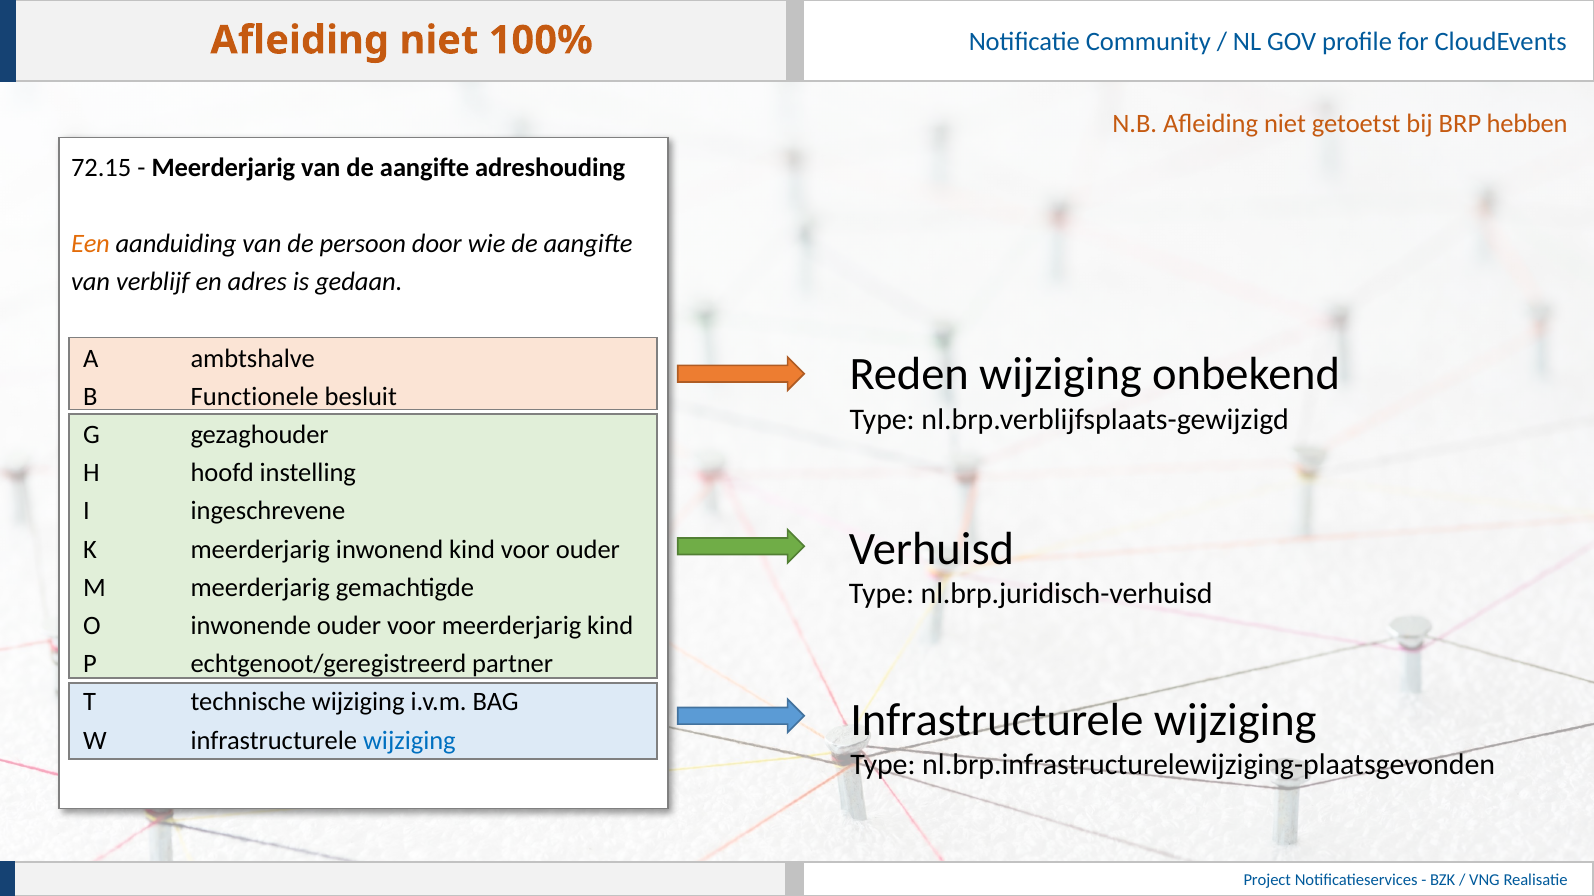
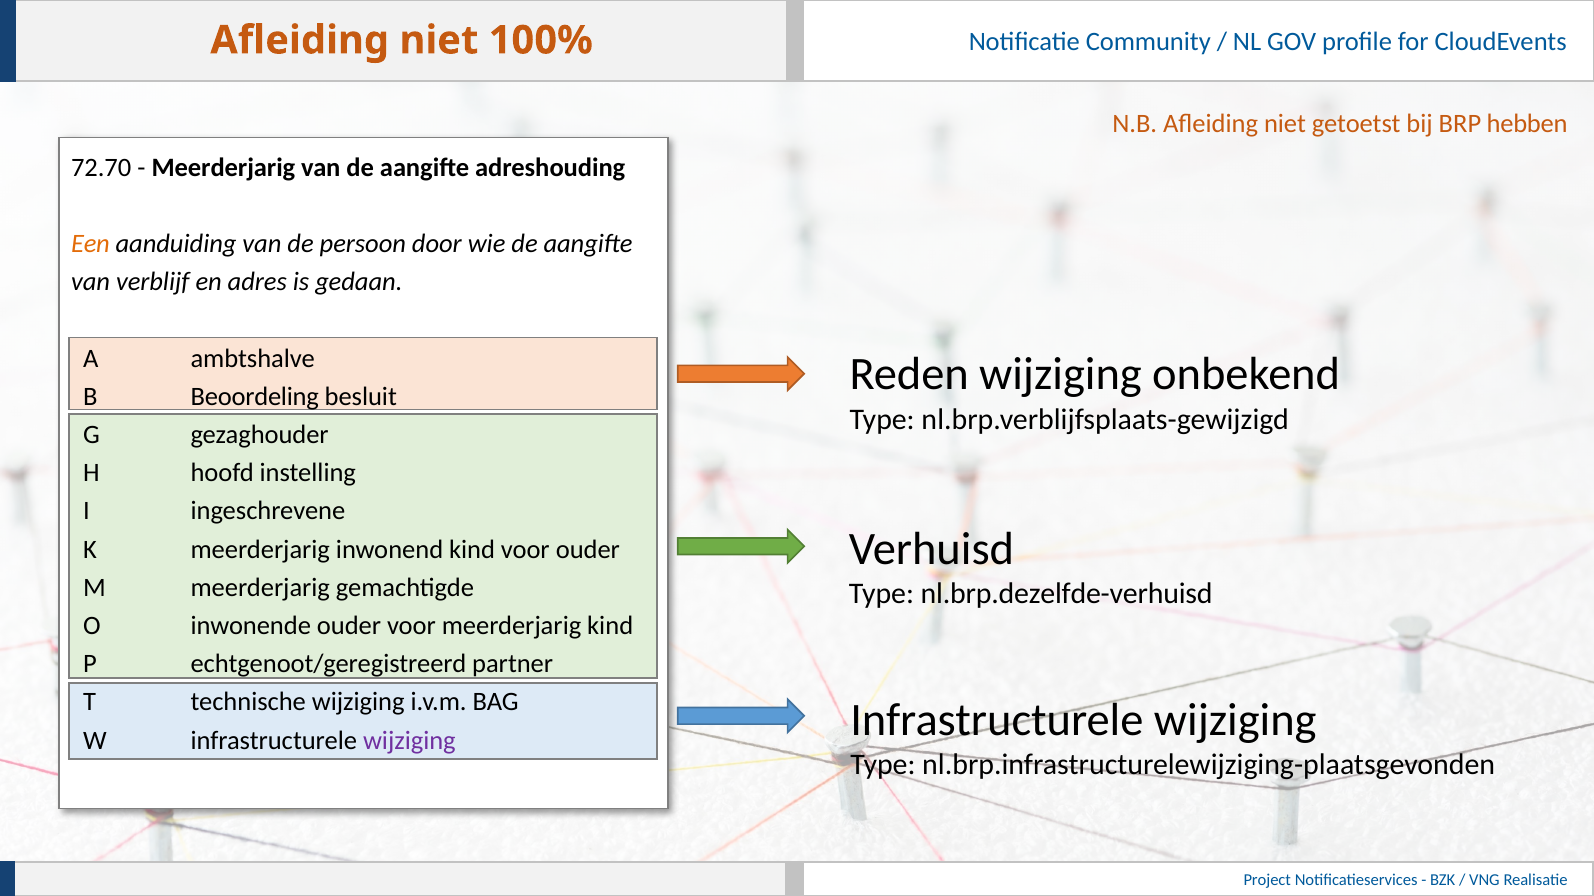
72.15: 72.15 -> 72.70 (101, 168)
Functionele: Functionele -> Beoordeling (255, 397)
nl.brp.juridisch-verhuisd: nl.brp.juridisch-verhuisd -> nl.brp.dezelfde-verhuisd (1067, 594)
wijziging colour: blue -> purple (409, 741)
